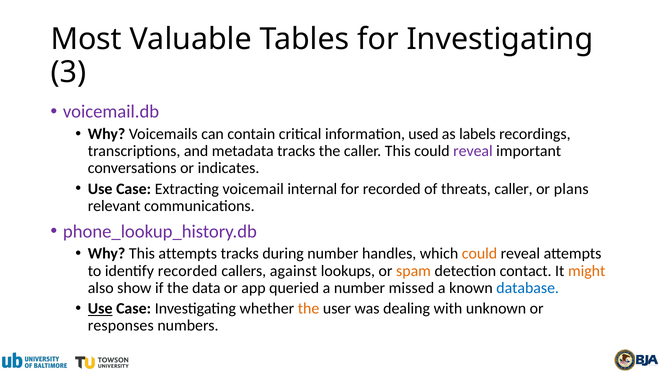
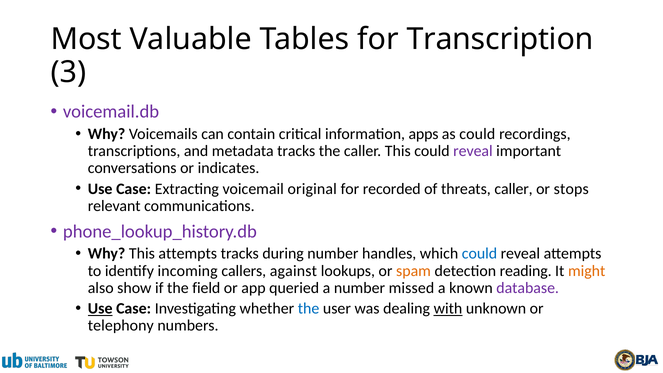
for Investigating: Investigating -> Transcription (500, 39)
used: used -> apps (424, 134)
as labels: labels -> could (477, 134)
internal: internal -> original (312, 189)
plans: plans -> stops (571, 189)
could colour: orange -> blue (480, 254)
identify recorded: recorded -> incoming (188, 271)
contact: contact -> reading (526, 271)
data: data -> field (206, 288)
database colour: blue -> purple (528, 288)
the colour: orange -> blue (309, 308)
with underline: none -> present (448, 308)
responses: responses -> telephony (121, 326)
